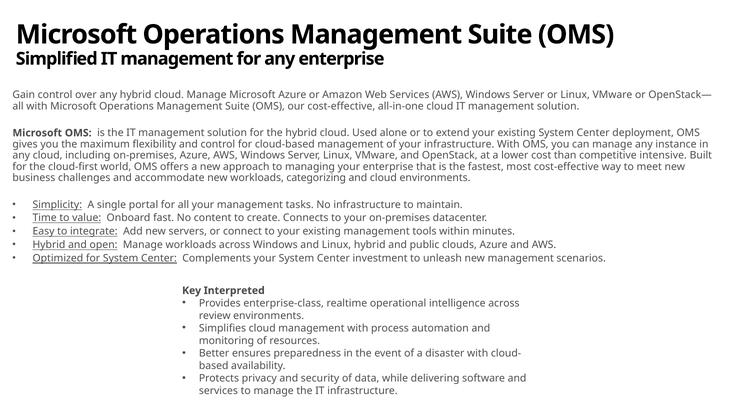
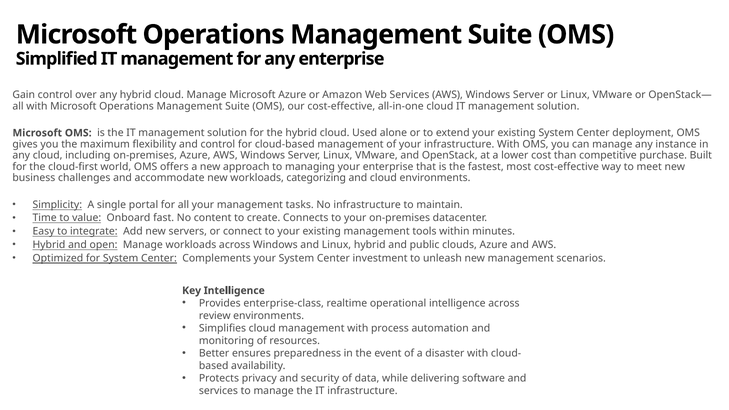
intensive: intensive -> purchase (663, 155)
Key Interpreted: Interpreted -> Intelligence (234, 291)
